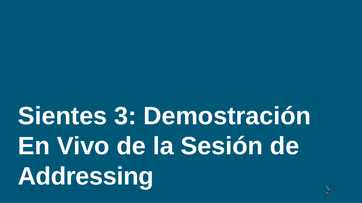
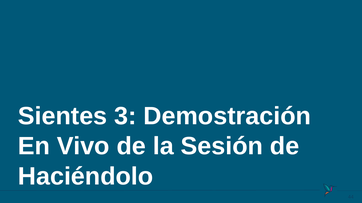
Addressing: Addressing -> Haciéndolo (86, 177)
